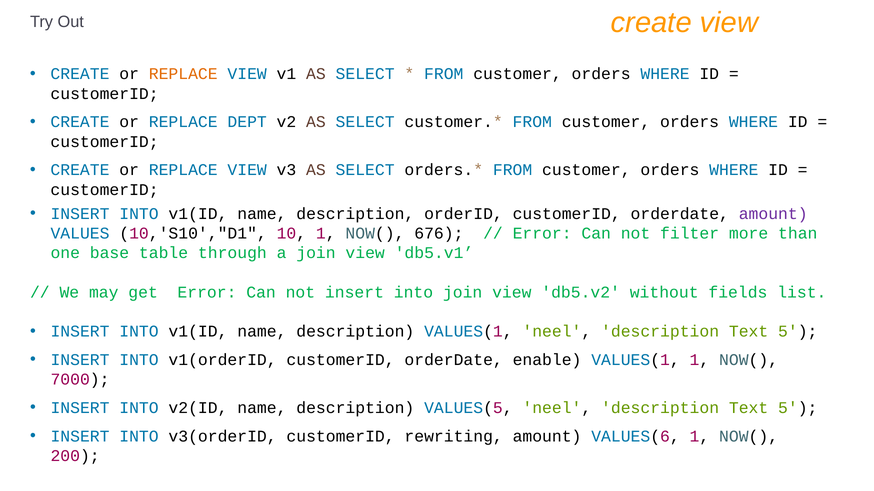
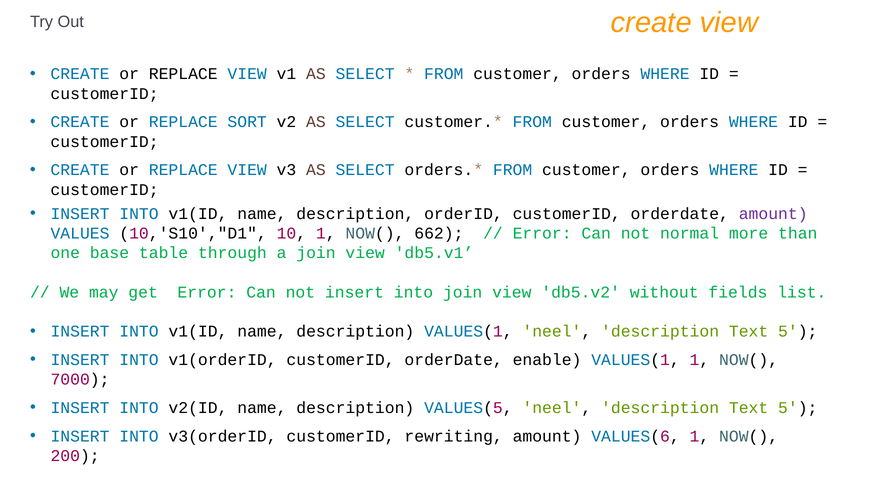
REPLACE colour: orange -> black (183, 74)
DEPT: DEPT -> SORT (247, 122)
676: 676 -> 662 (439, 234)
filter: filter -> normal (690, 234)
